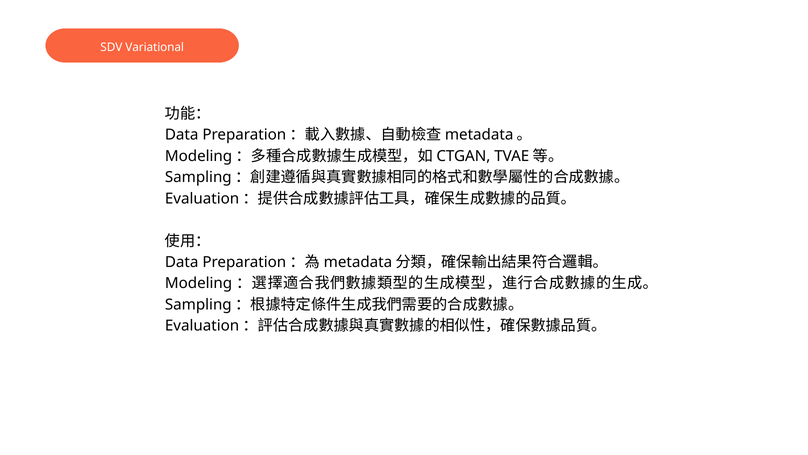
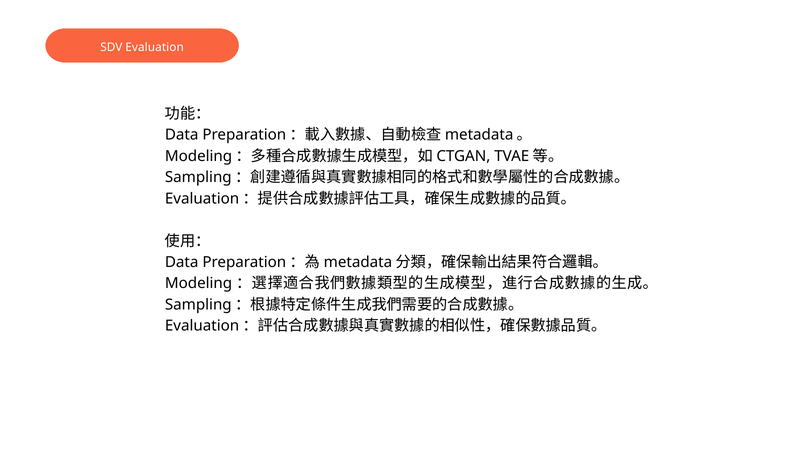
SDV Variational: Variational -> Evaluation (155, 47)
